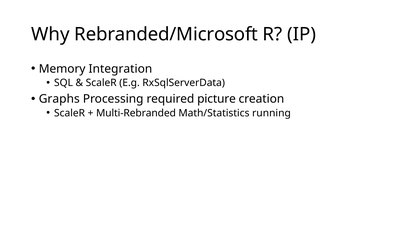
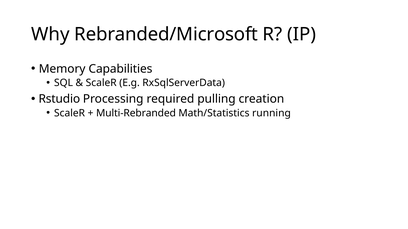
Integration: Integration -> Capabilities (120, 69)
Graphs: Graphs -> Rstudio (59, 99)
picture: picture -> pulling (216, 99)
